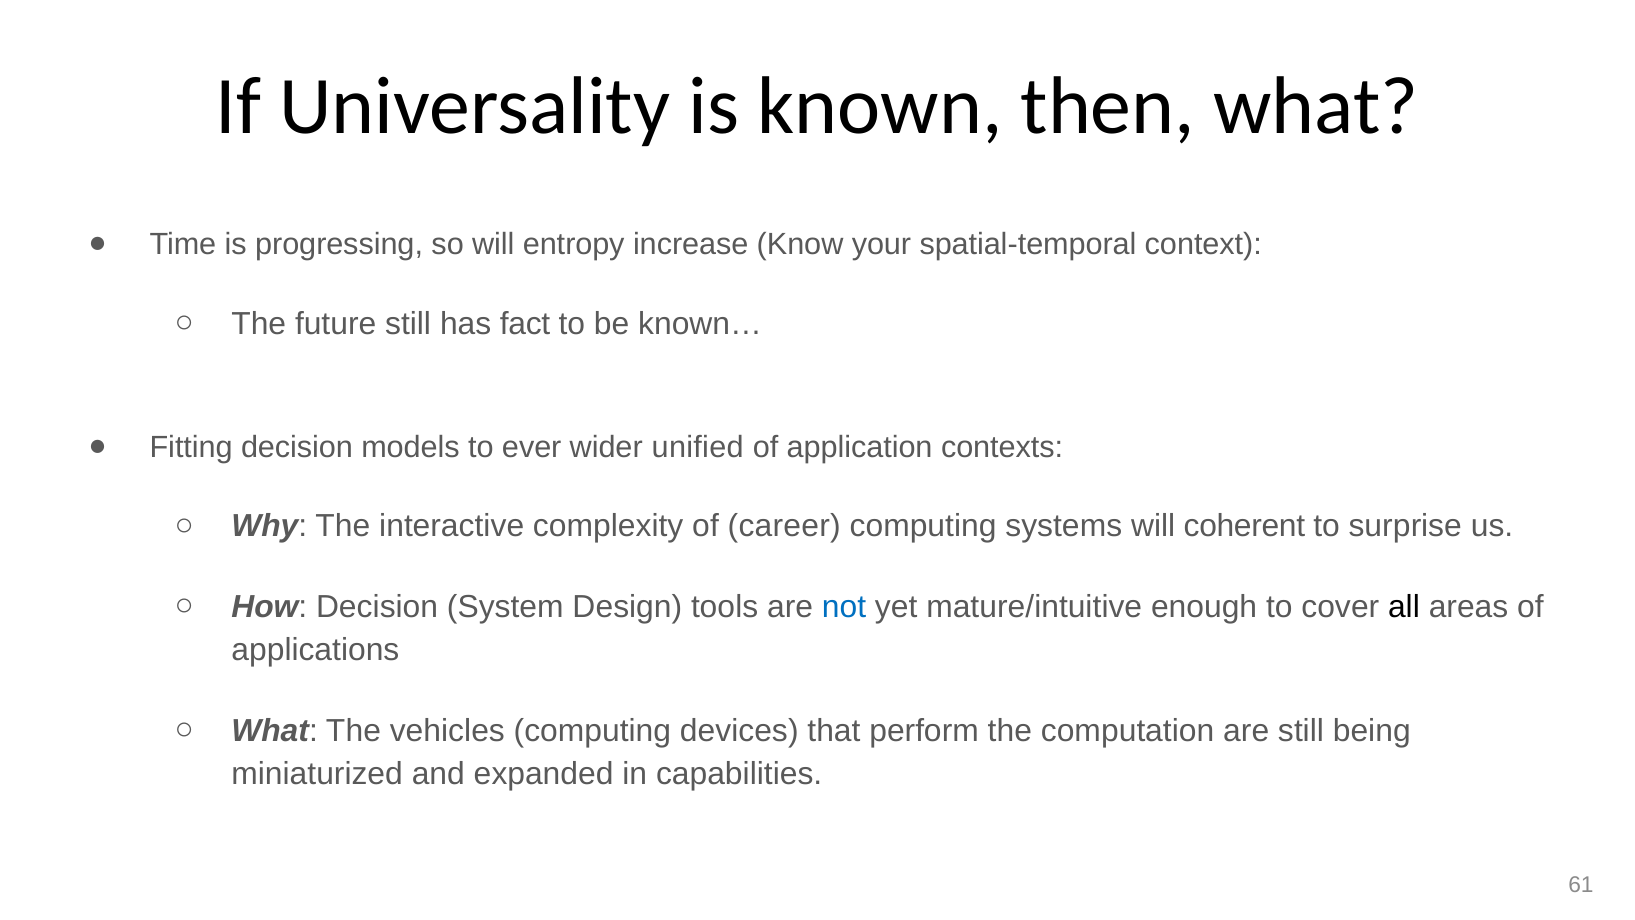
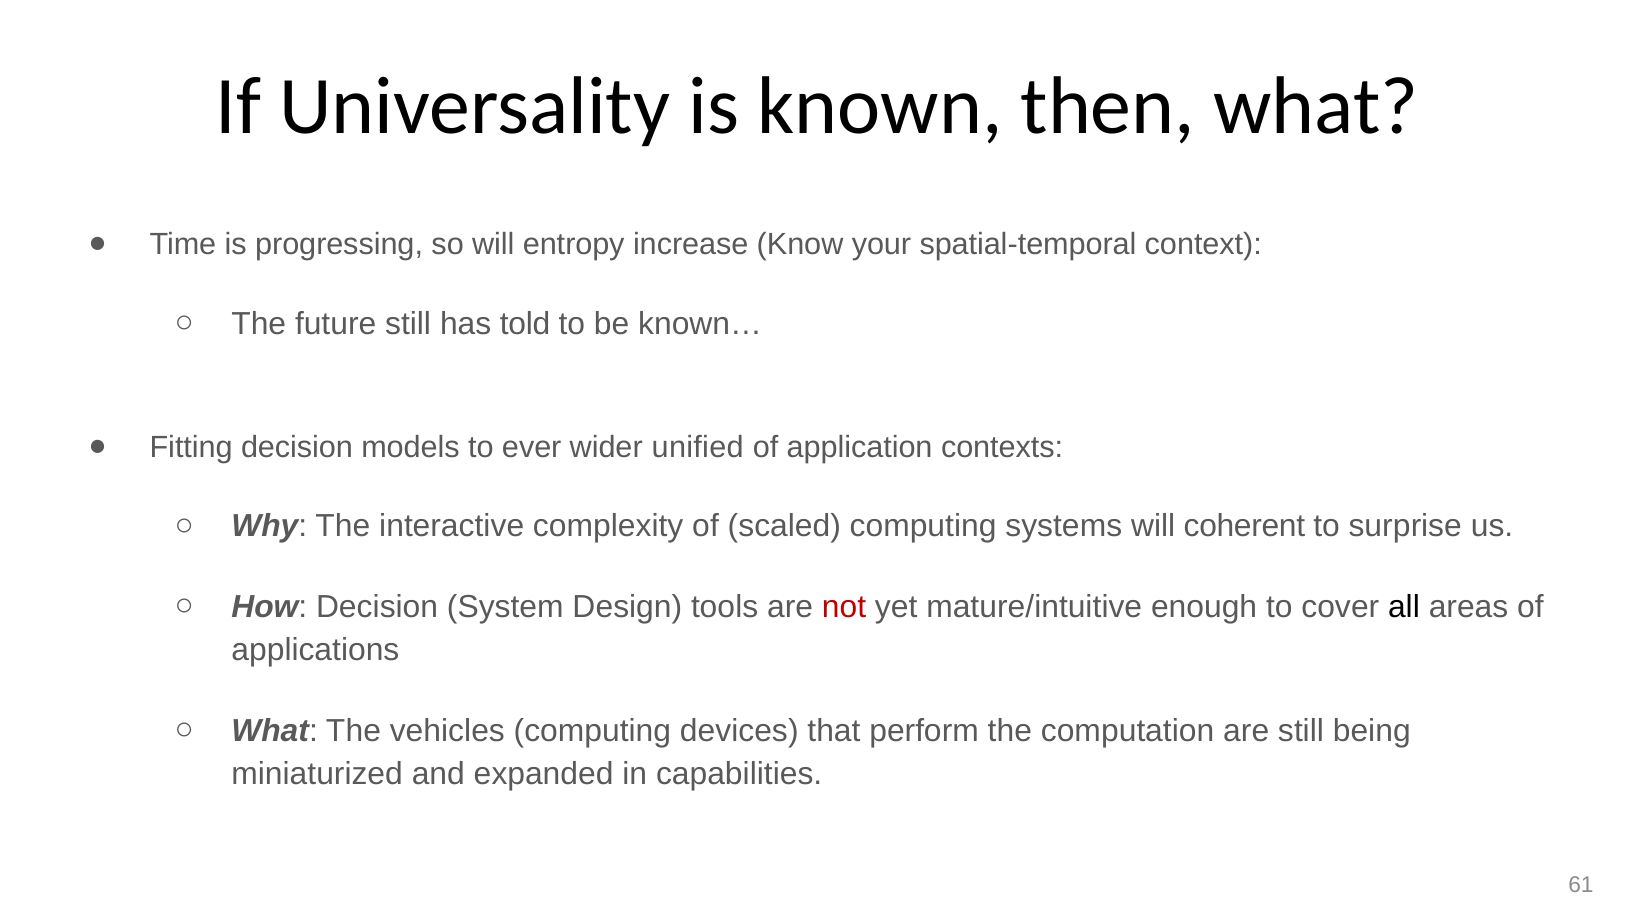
fact: fact -> told (525, 324)
career: career -> scaled (784, 526)
not colour: blue -> red (844, 606)
